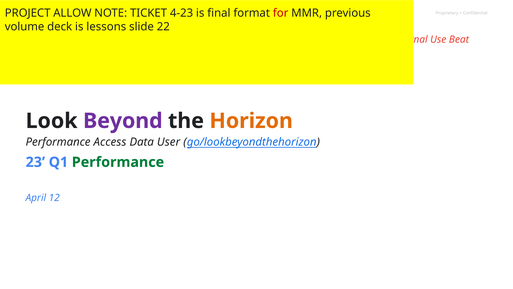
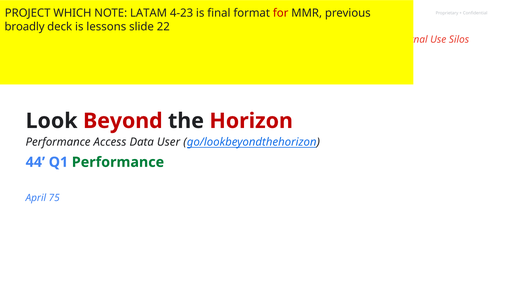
ALLOW: ALLOW -> WHICH (72, 13)
TICKET: TICKET -> LATAM (149, 13)
volume: volume -> broadly (25, 27)
Beat: Beat -> Silos (459, 39)
Beyond colour: purple -> red (123, 121)
Horizon colour: orange -> red (251, 121)
23: 23 -> 44 (35, 162)
12: 12 -> 75 (54, 198)
